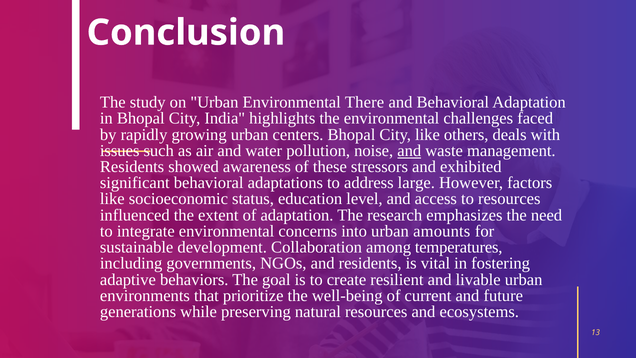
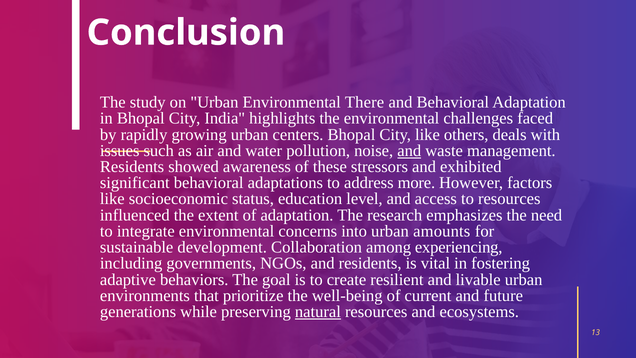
large: large -> more (416, 183)
temperatures: temperatures -> experiencing (459, 247)
natural underline: none -> present (318, 312)
